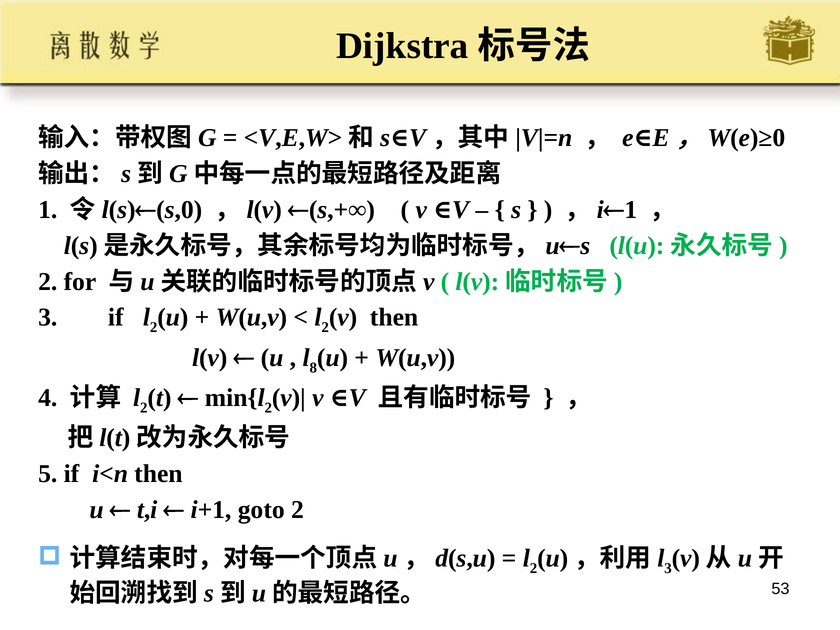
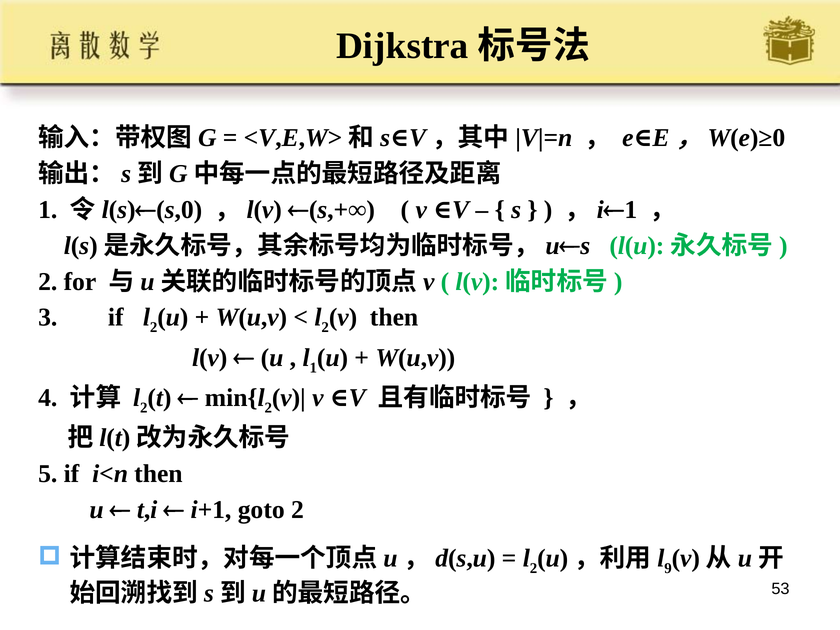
8: 8 -> 1 (313, 368)
3: 3 -> 9 (668, 568)
